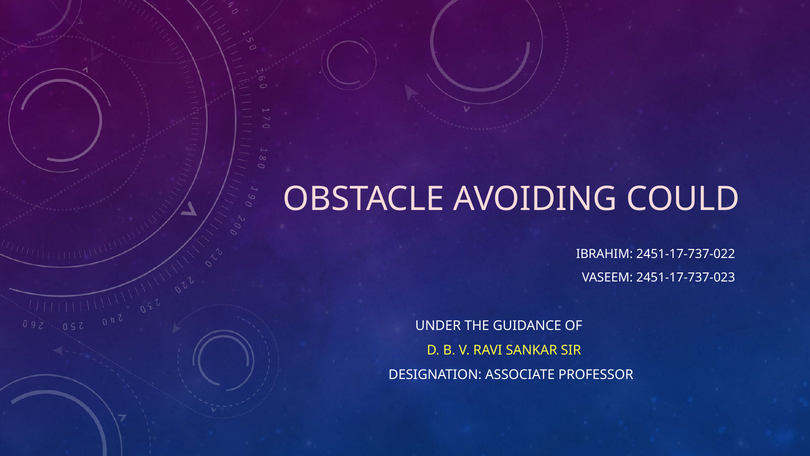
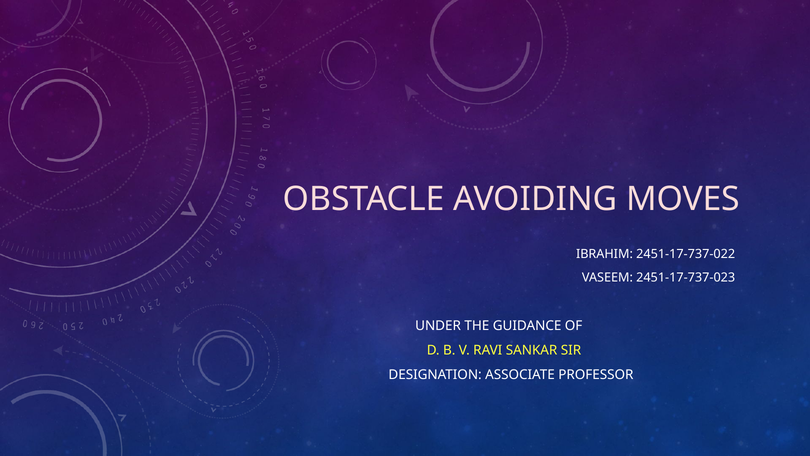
COULD: COULD -> MOVES (683, 199)
